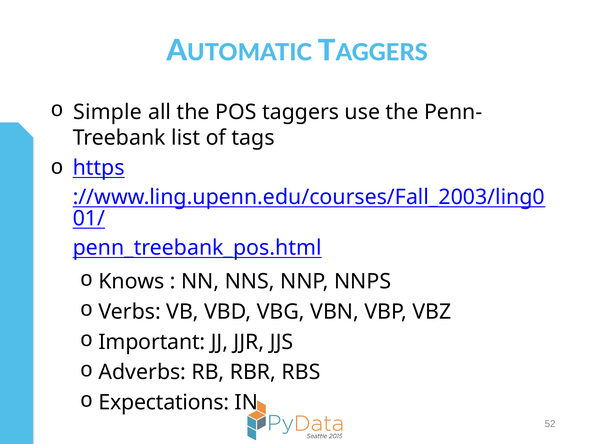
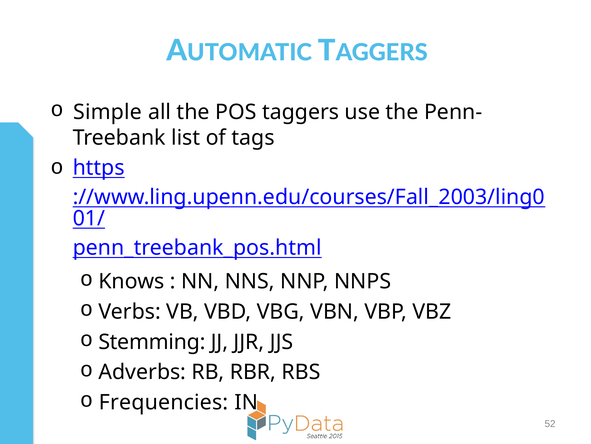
Important: Important -> Stemming (152, 341)
Expectations: Expectations -> Frequencies (164, 402)
